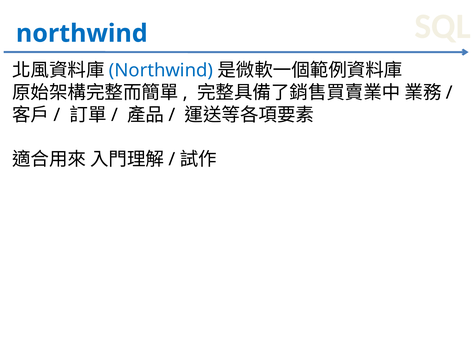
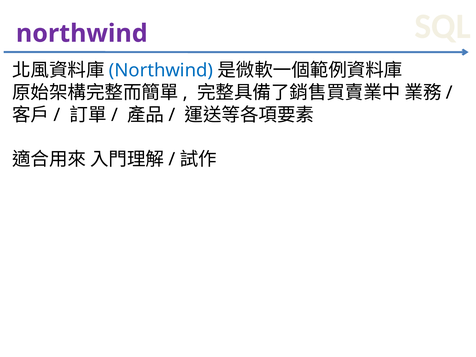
northwind colour: blue -> purple (82, 33)
